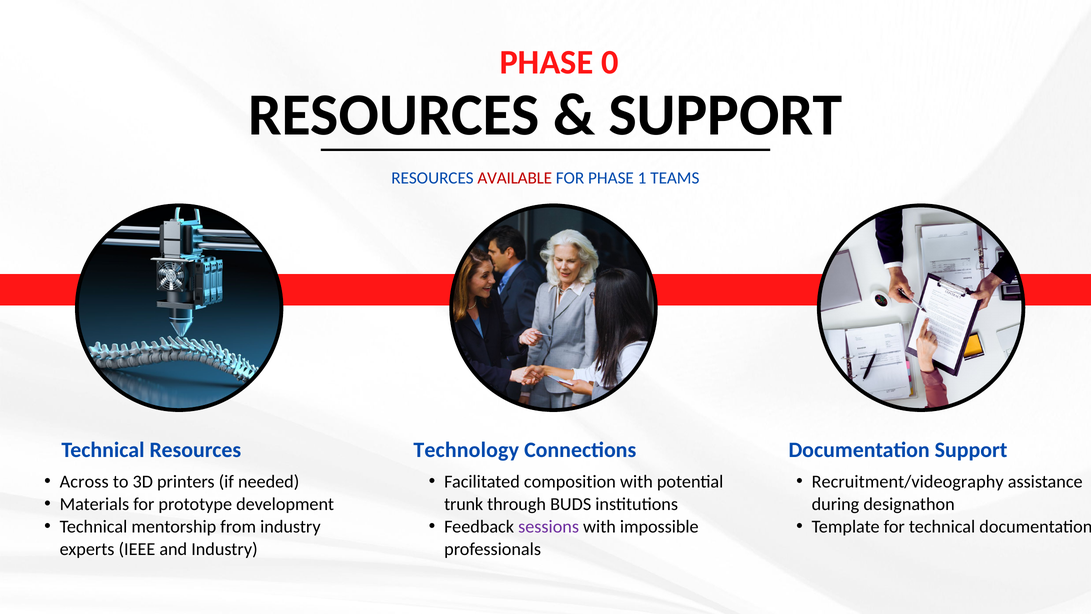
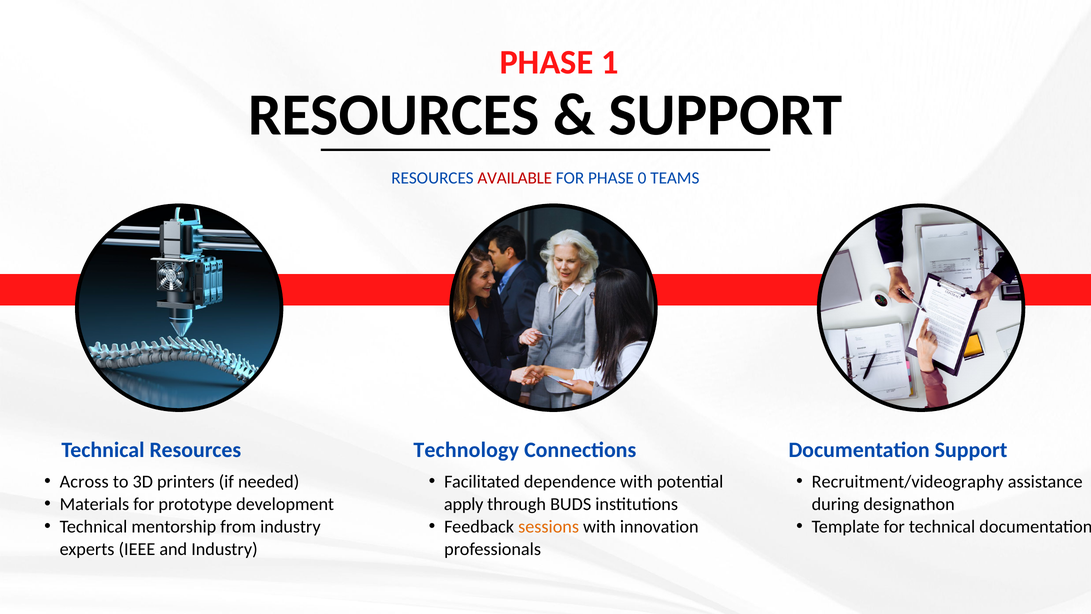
0: 0 -> 1 (610, 63)
1: 1 -> 0 (642, 178)
composition: composition -> dependence (570, 482)
trunk: trunk -> apply (464, 504)
sessions colour: purple -> orange (549, 527)
impossible: impossible -> innovation (659, 527)
